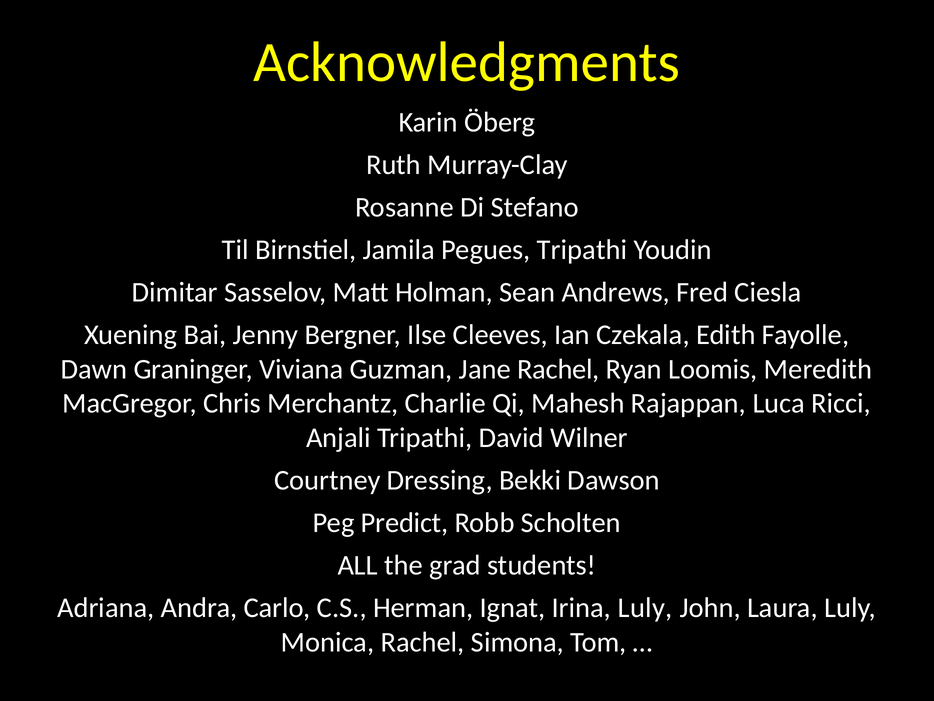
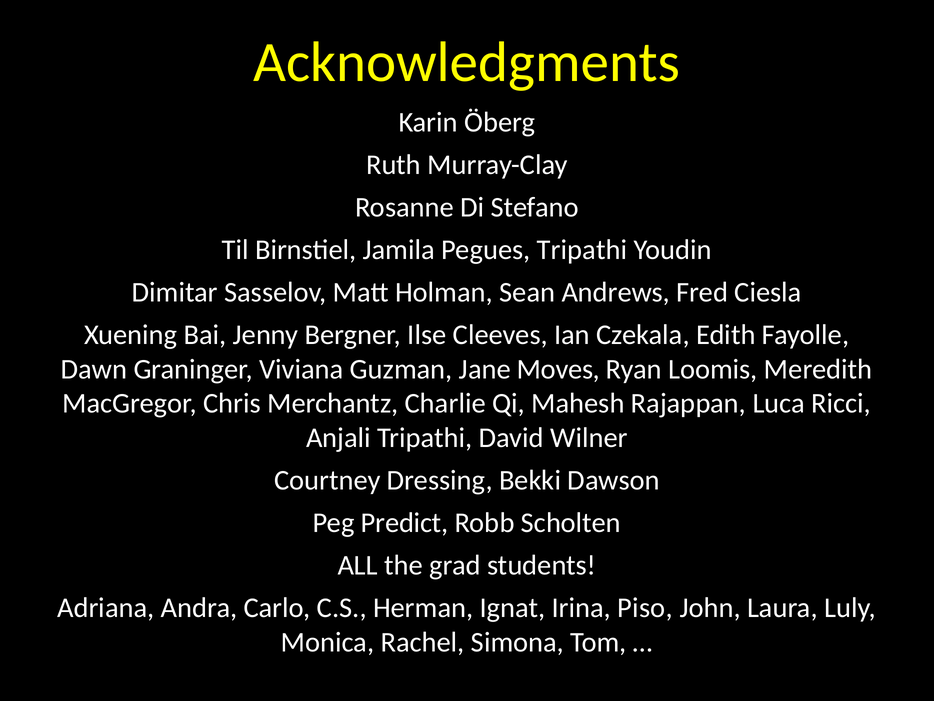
Jane Rachel: Rachel -> Moves (558, 369)
Irina Luly: Luly -> Piso (645, 608)
